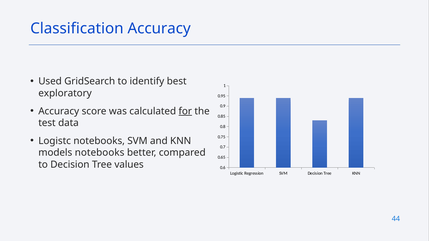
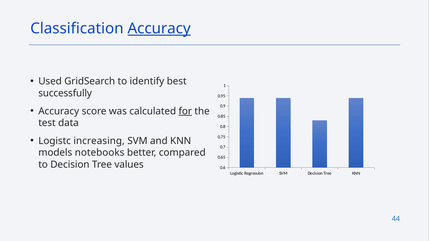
Accuracy underline: none -> present (159, 29)
exploratory: exploratory -> successfully (65, 93)
Logistc notebooks: notebooks -> increasing (99, 141)
